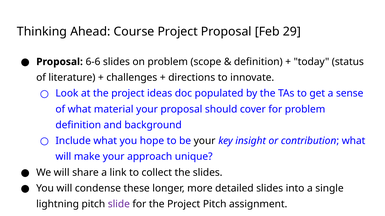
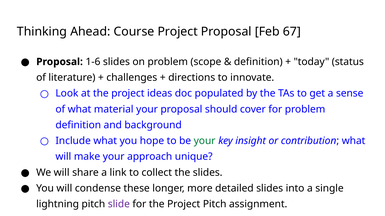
29: 29 -> 67 (292, 32)
6-6: 6-6 -> 1-6 (93, 62)
your colour: black -> green (205, 141)
